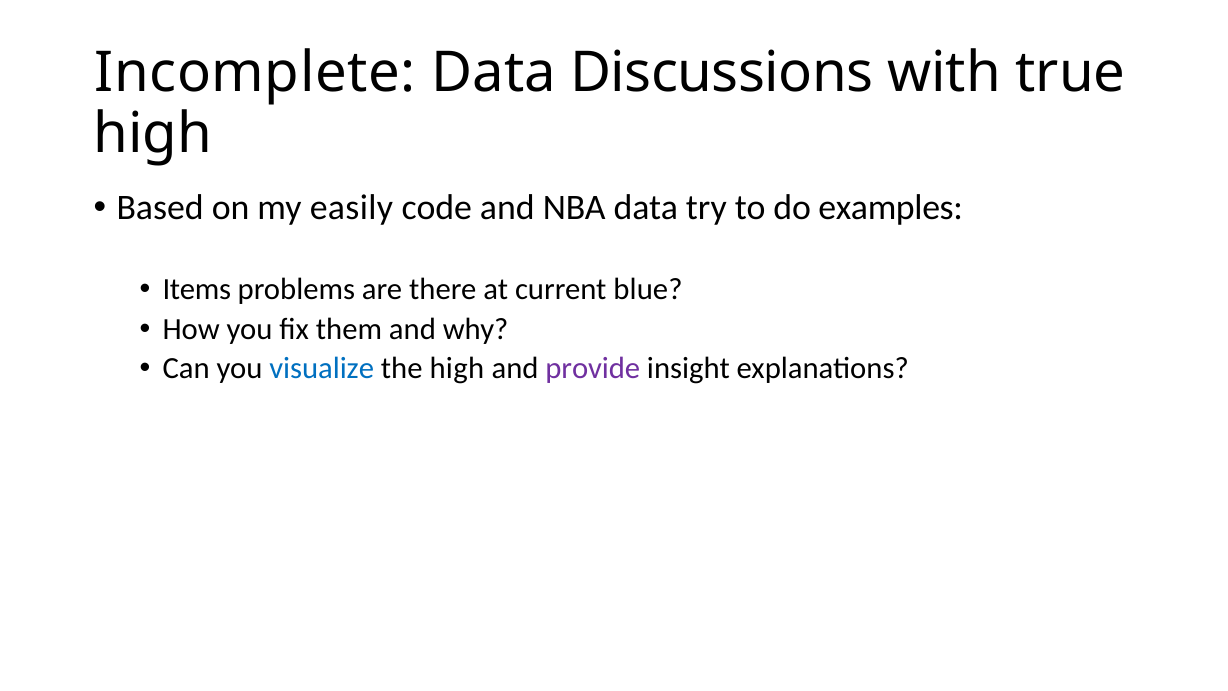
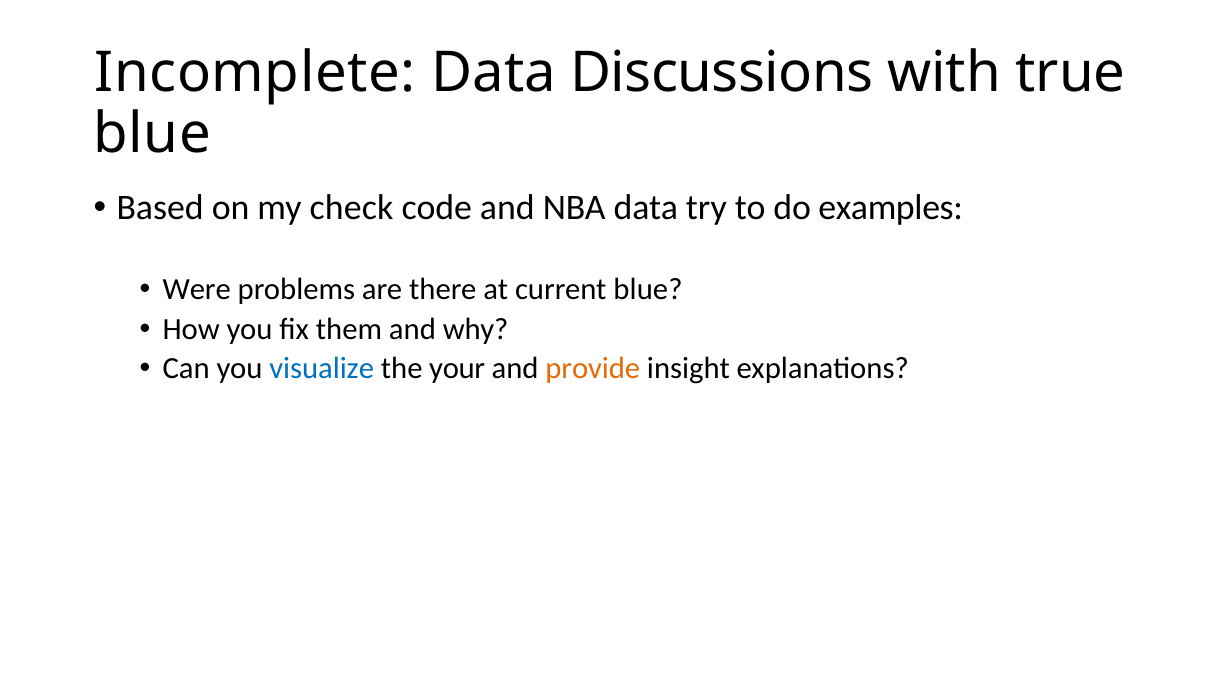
high: high -> blue (152, 134)
easily: easily -> check (352, 208)
Items: Items -> Were (197, 289)
the high: high -> your (457, 369)
provide colour: purple -> orange (593, 369)
